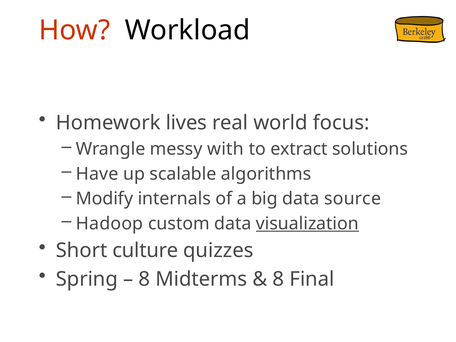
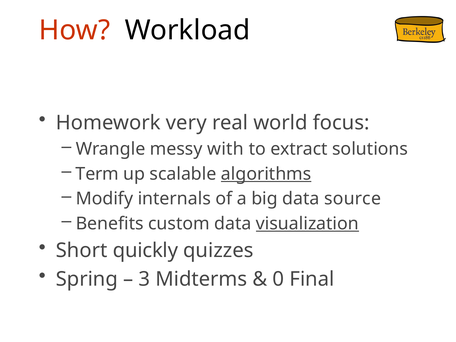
lives: lives -> very (186, 123)
Have: Have -> Term (97, 174)
algorithms underline: none -> present (266, 174)
Hadoop: Hadoop -> Benefits (110, 224)
culture: culture -> quickly (145, 251)
8: 8 -> 3 (144, 279)
8: 8 -> 0 (278, 279)
